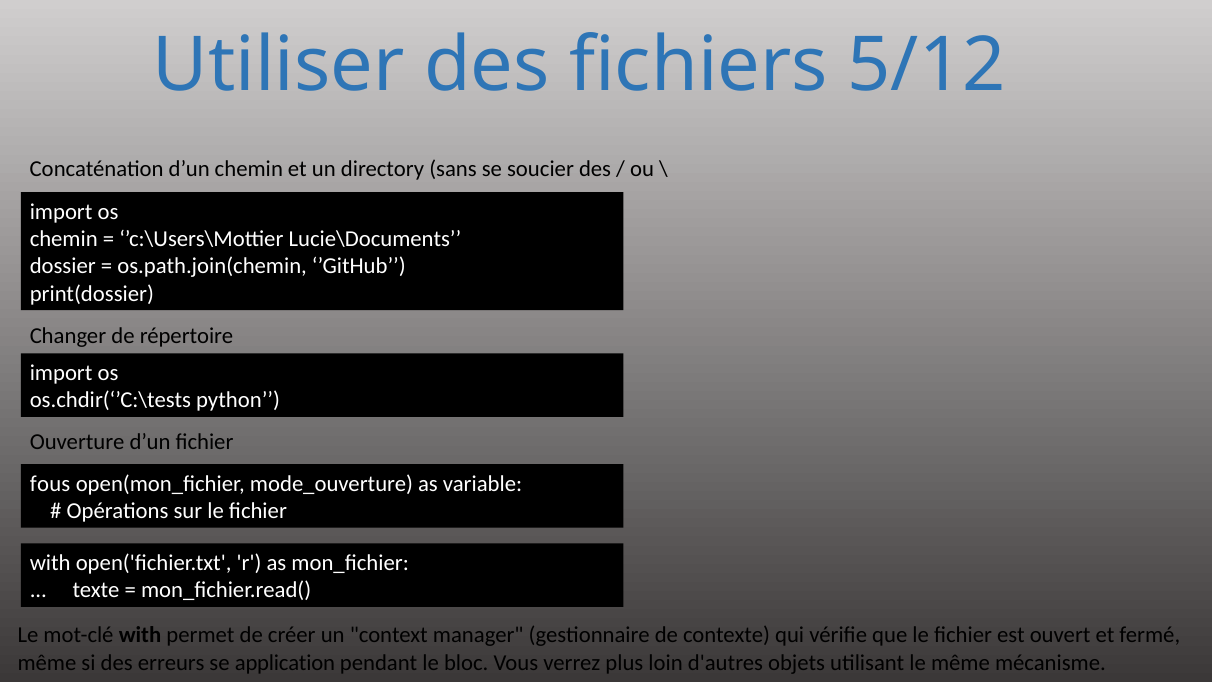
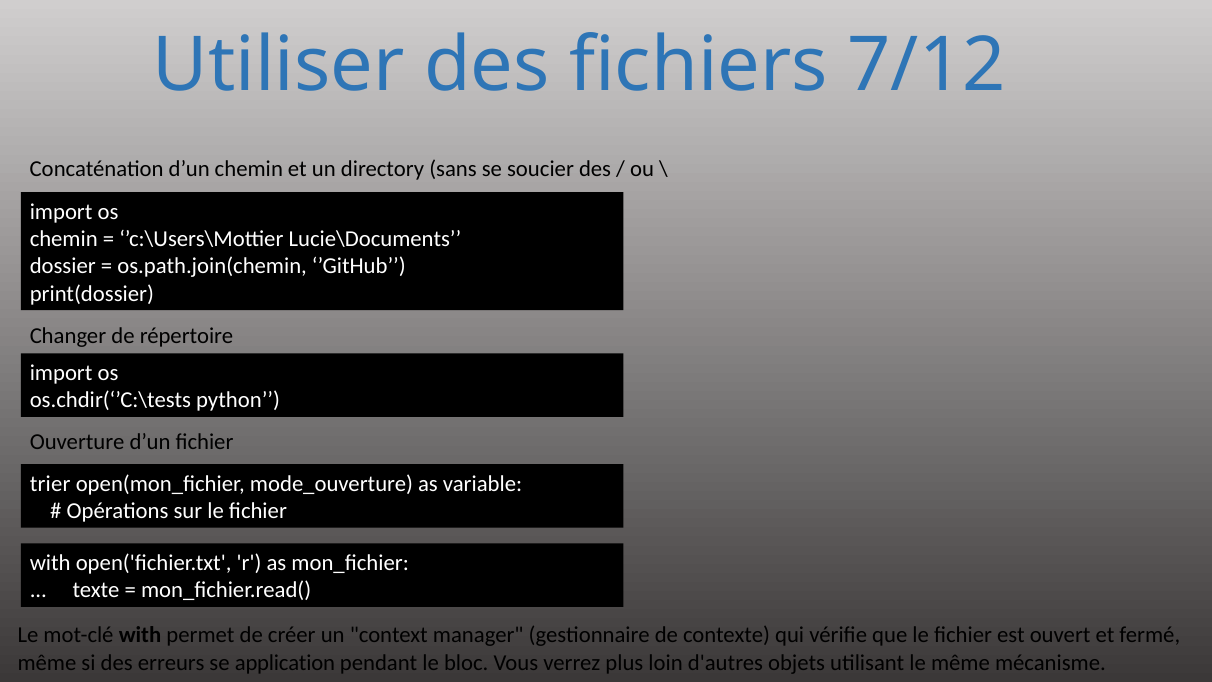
5/12: 5/12 -> 7/12 (927, 65)
fous: fous -> trier (50, 484)
